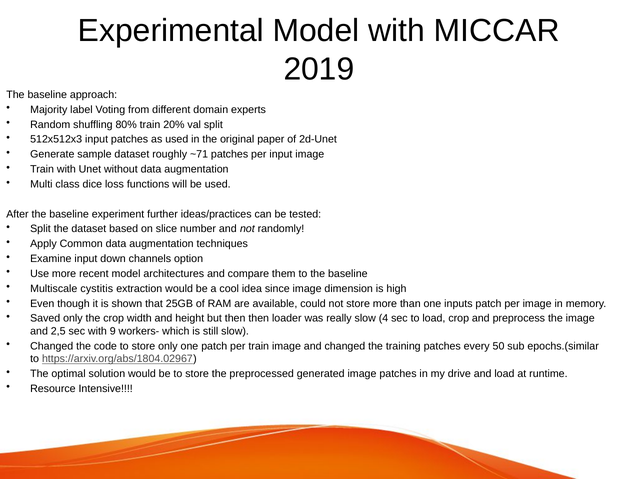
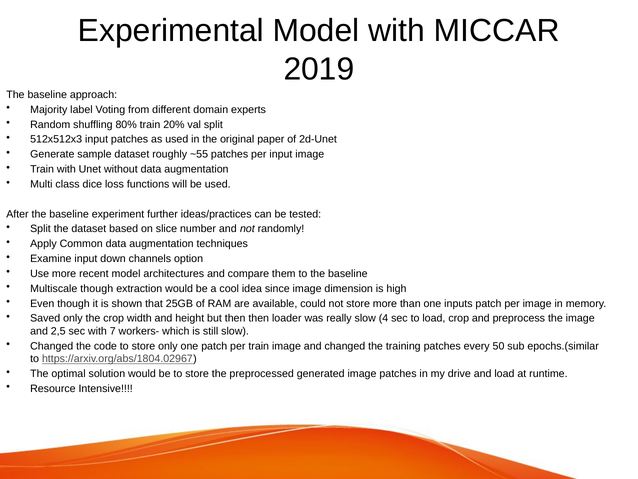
~71: ~71 -> ~55 (199, 154)
Multiscale cystitis: cystitis -> though (97, 288)
9: 9 -> 7 (113, 331)
